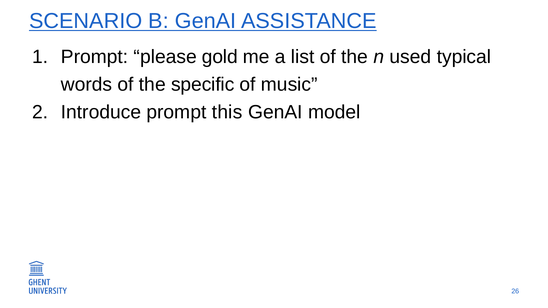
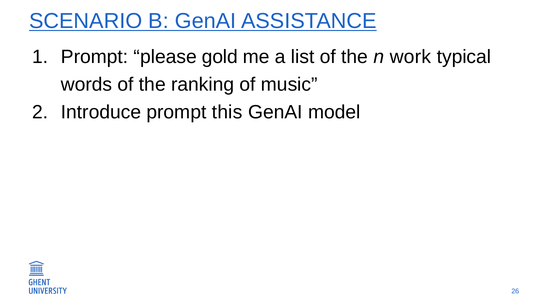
used: used -> work (410, 57)
specific: specific -> ranking (203, 84)
